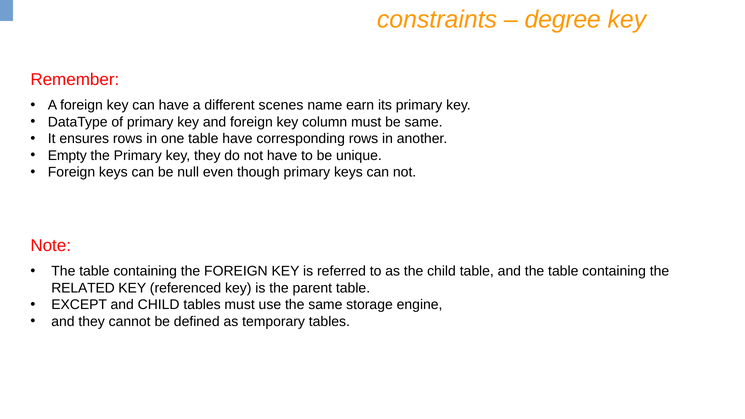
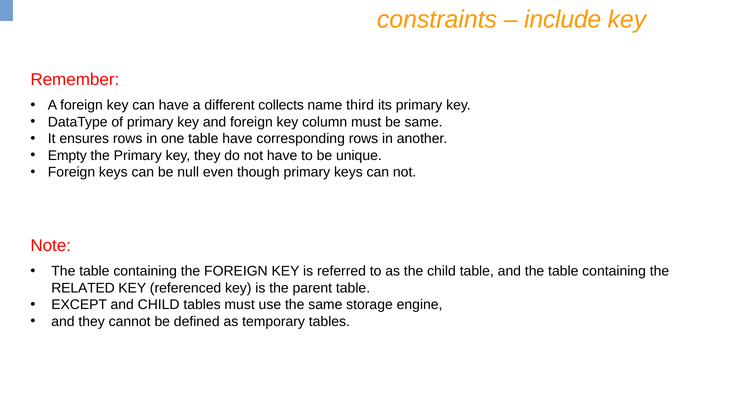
degree: degree -> include (563, 19)
scenes: scenes -> collects (281, 105)
earn: earn -> third (360, 105)
